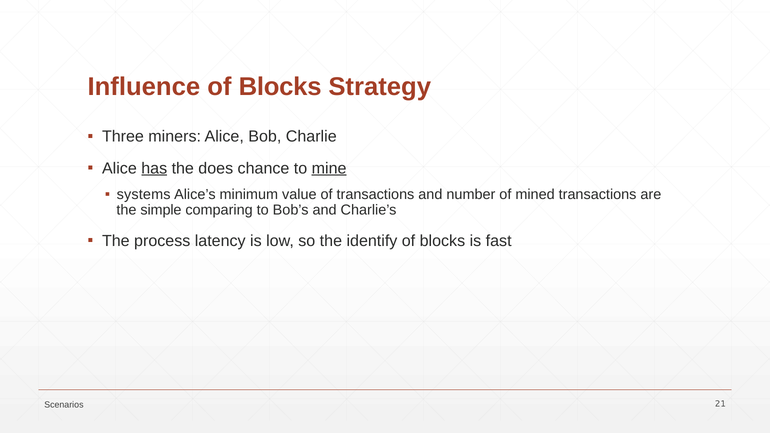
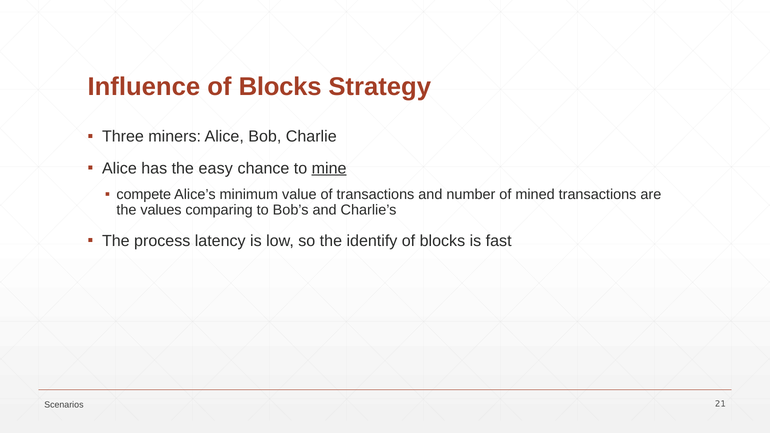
has underline: present -> none (154, 168)
does: does -> easy (216, 168)
systems: systems -> compete (144, 194)
simple: simple -> values (161, 210)
